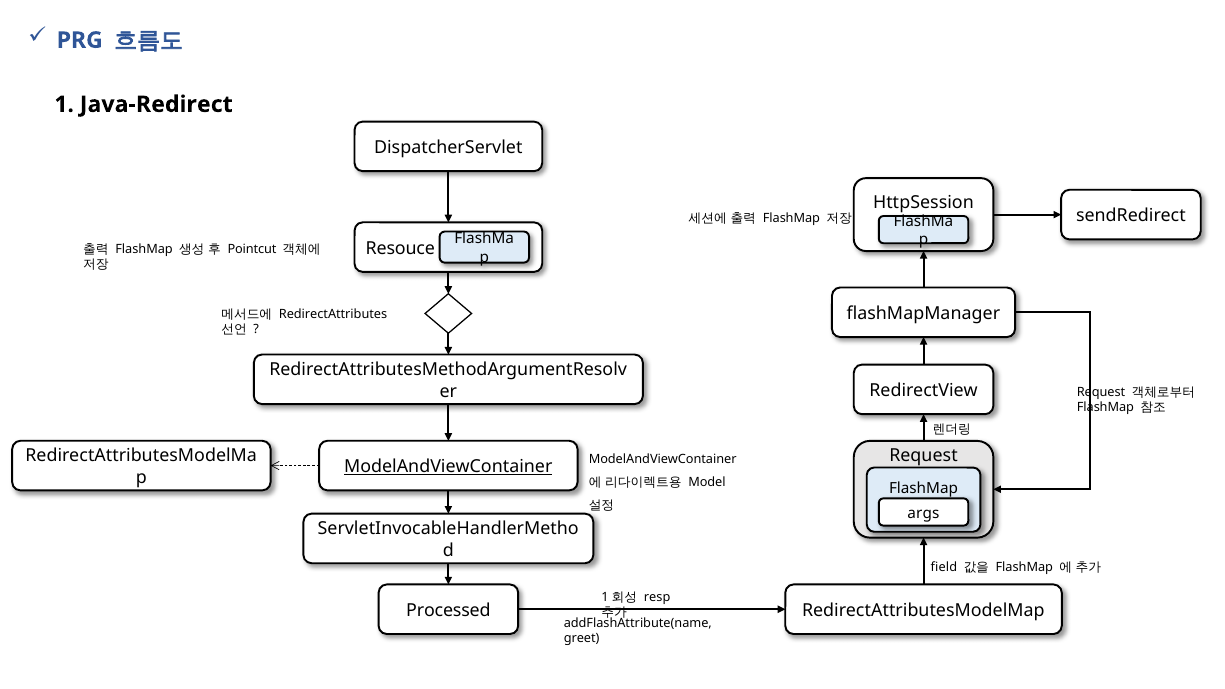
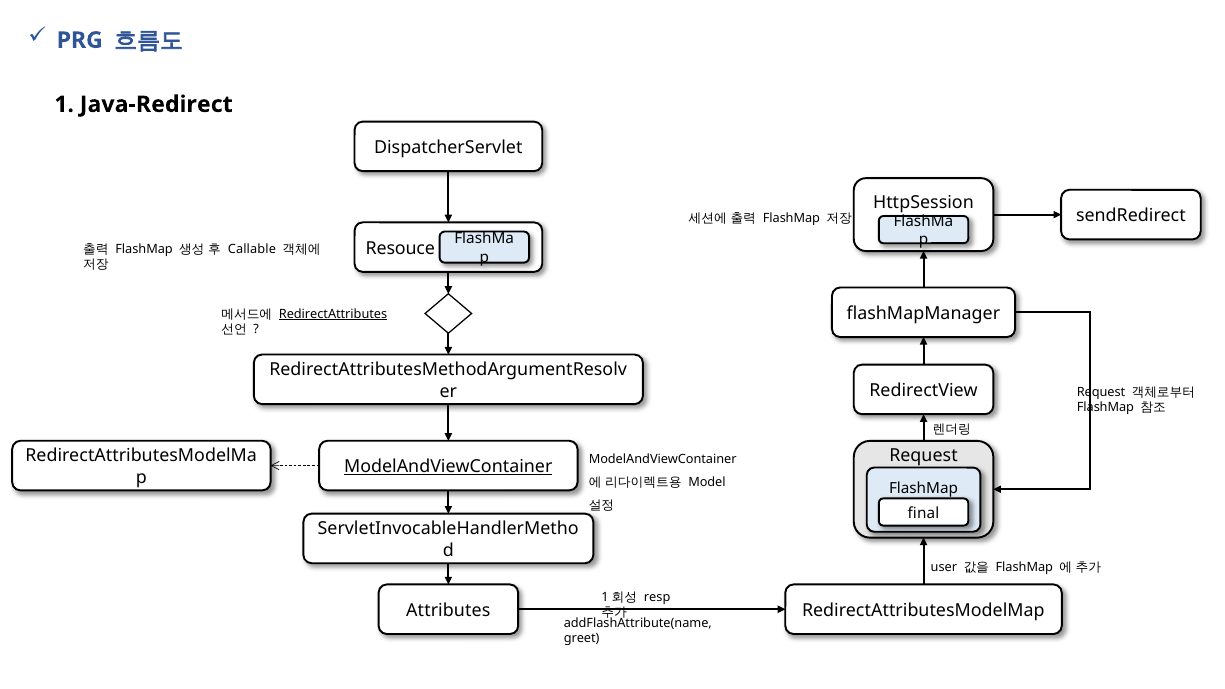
Pointcut: Pointcut -> Callable (252, 249)
RedirectAttributes underline: none -> present (333, 314)
args: args -> final (923, 513)
field: field -> user (944, 567)
Processed: Processed -> Attributes (448, 610)
